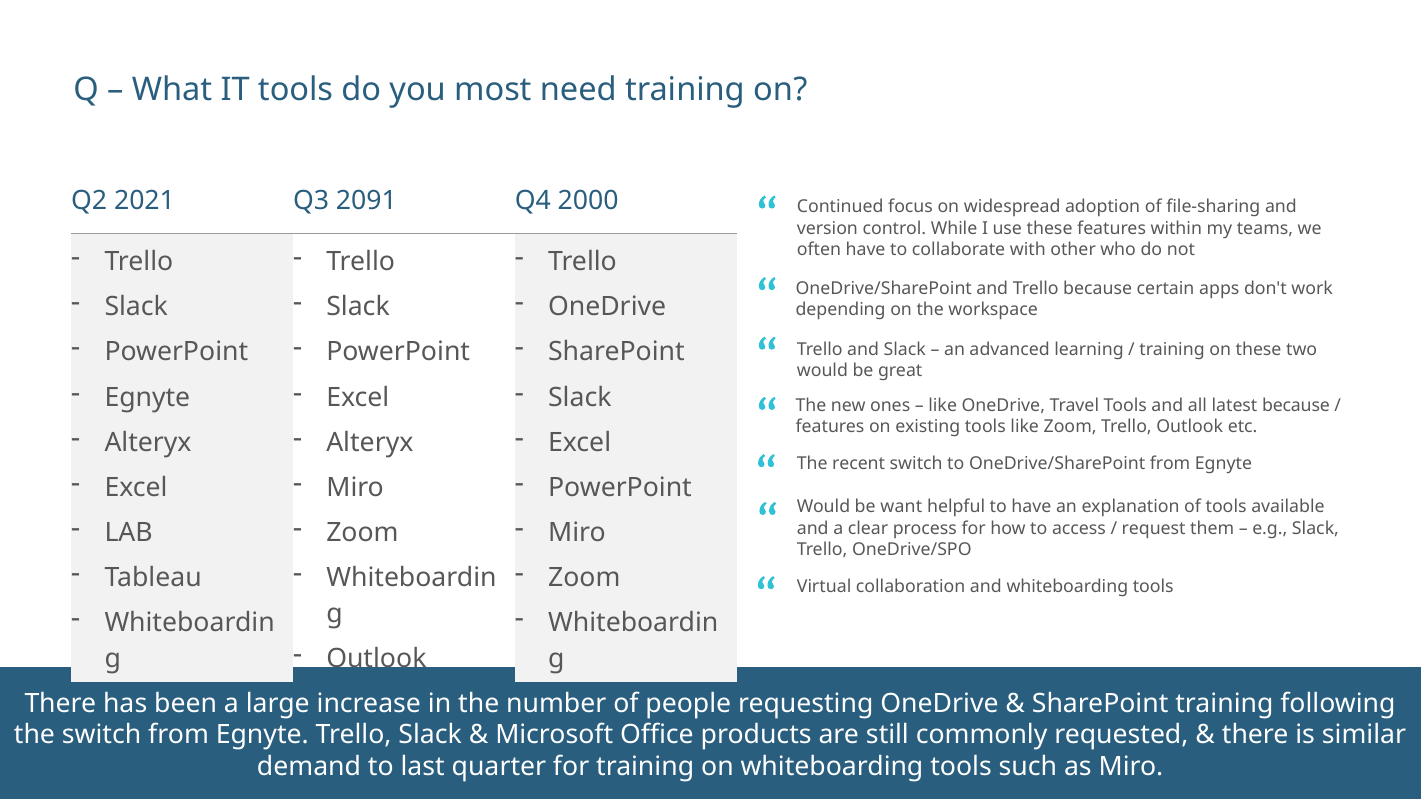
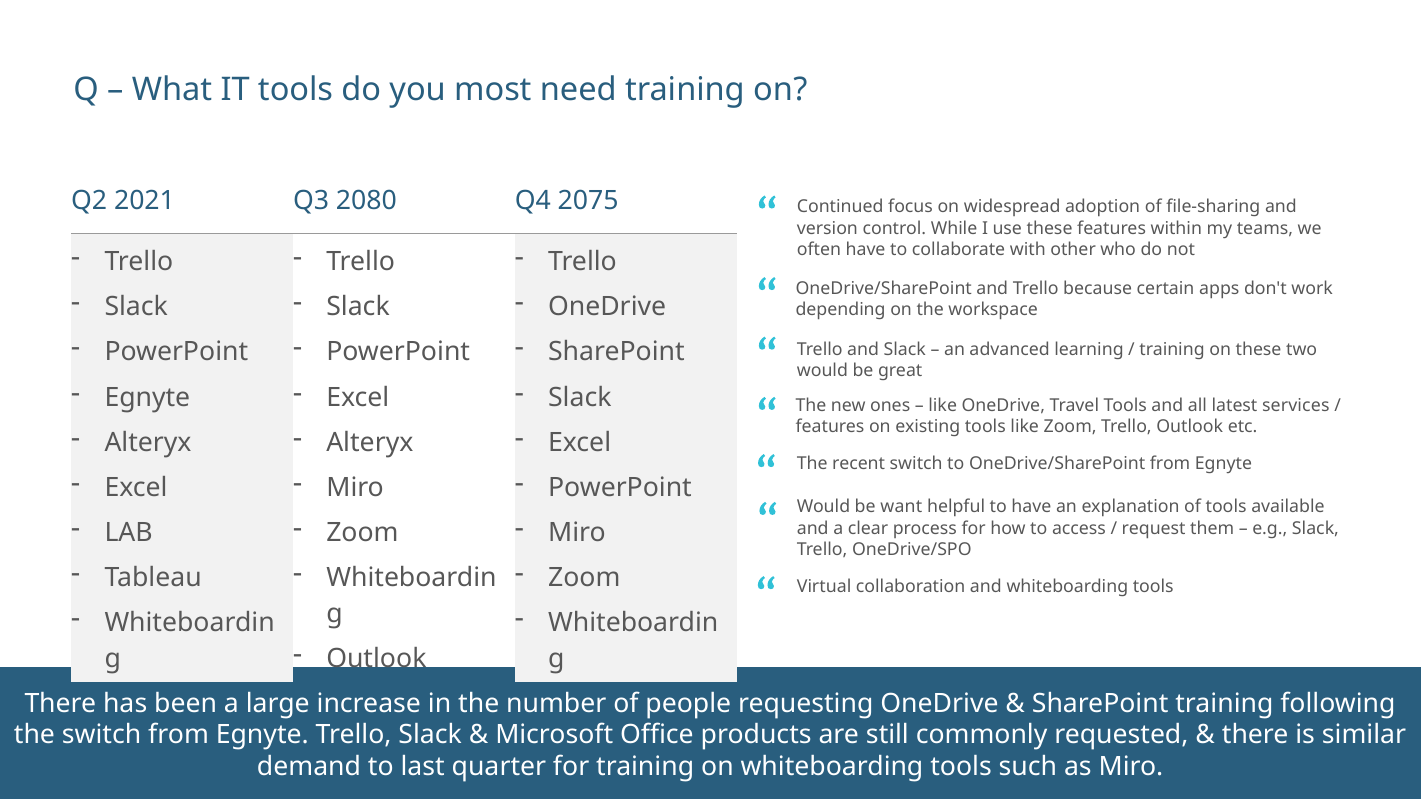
2091: 2091 -> 2080 (366, 201)
2000: 2000 -> 2075 (588, 201)
latest because: because -> services (1296, 406)
